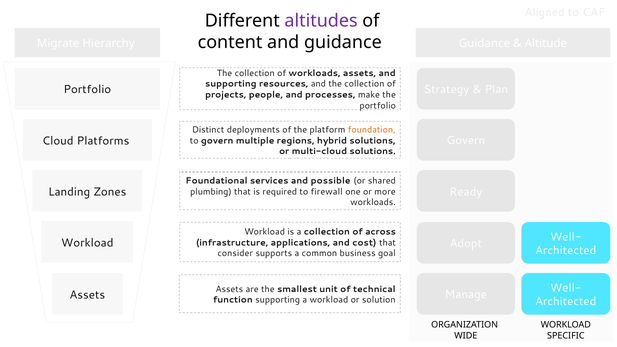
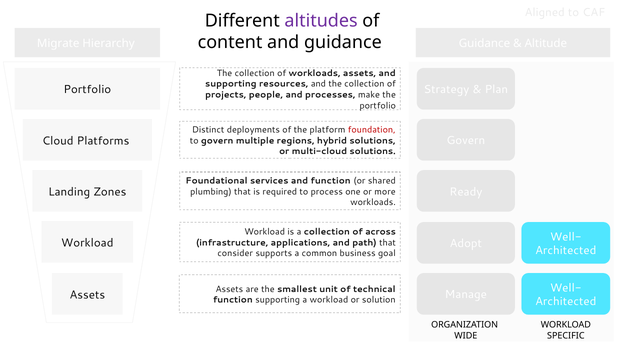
foundation colour: orange -> red (372, 130)
and possible: possible -> function (331, 181)
firewall: firewall -> process (327, 192)
cost: cost -> path (364, 243)
